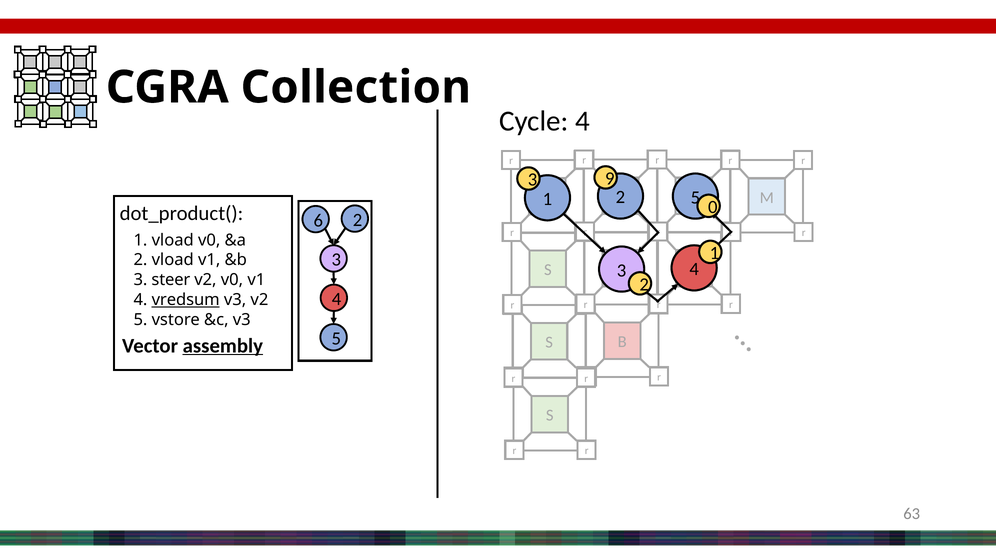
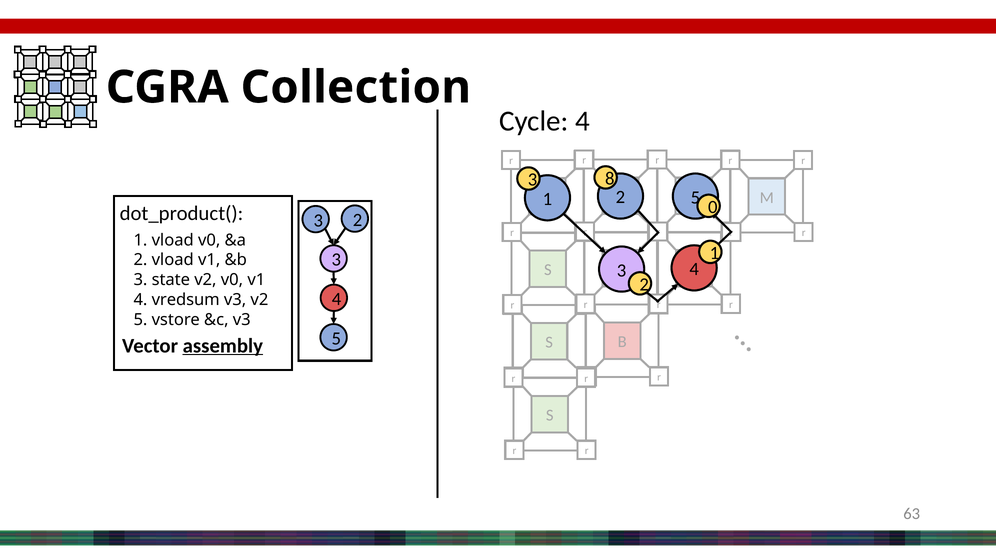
9: 9 -> 8 (610, 179)
dot_product( 6: 6 -> 3 (318, 221)
steer: steer -> state (171, 280)
vredsum underline: present -> none (186, 300)
